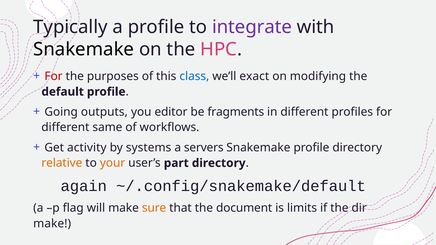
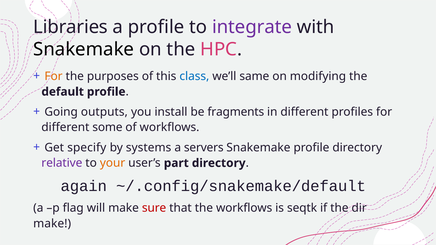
Typically: Typically -> Libraries (71, 27)
For colour: red -> orange (54, 76)
exact: exact -> same (254, 76)
editor: editor -> install (171, 112)
same: same -> some (107, 128)
activity: activity -> specify (87, 148)
relative colour: orange -> purple (62, 163)
sure colour: orange -> red (154, 208)
the document: document -> workflows (244, 208)
limits: limits -> seqtk (302, 208)
